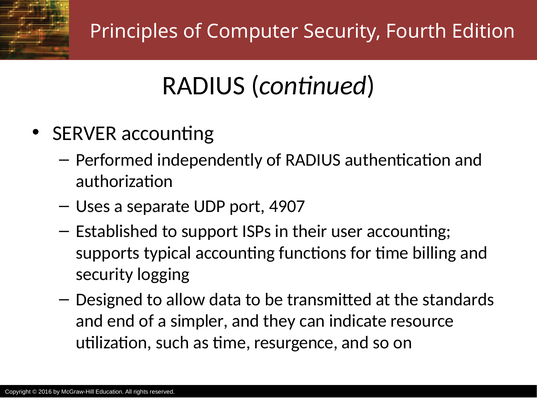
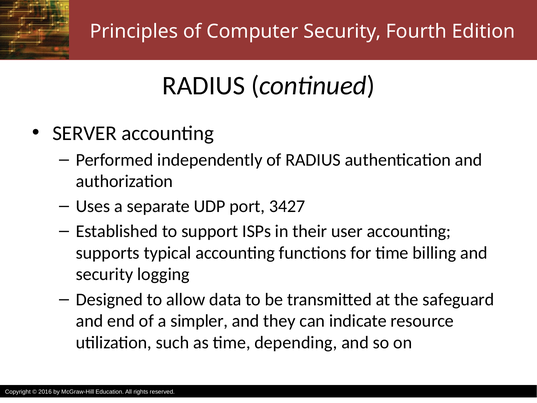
4907: 4907 -> 3427 (287, 206)
standards: standards -> safeguard (458, 299)
resurgence: resurgence -> depending (296, 342)
